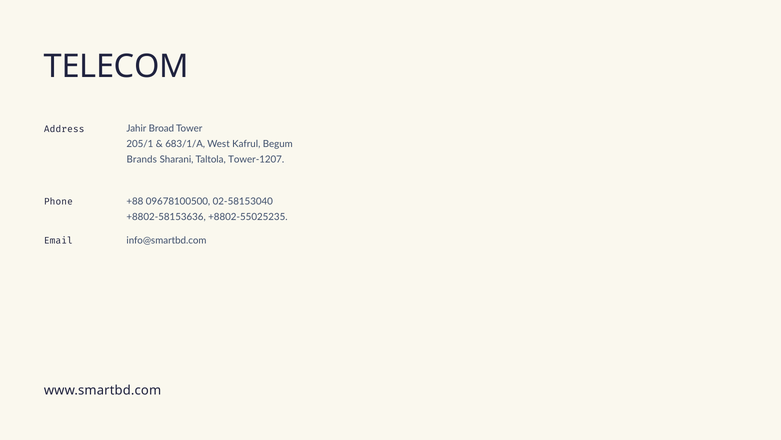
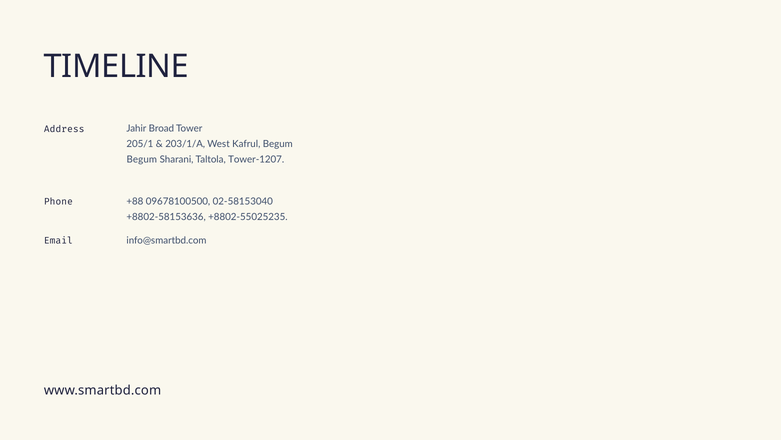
TELECOM: TELECOM -> TIMELINE (116, 66)
683/1/A: 683/1/A -> 203/1/A (185, 144)
Brands: Brands -> Begum (142, 159)
